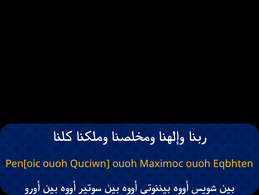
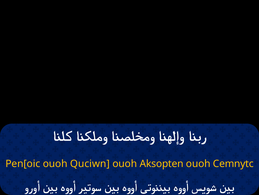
Maximoc: Maximoc -> Aksopten (162, 163)
Eqbhten: Eqbhten -> Cemnytc (233, 163)
